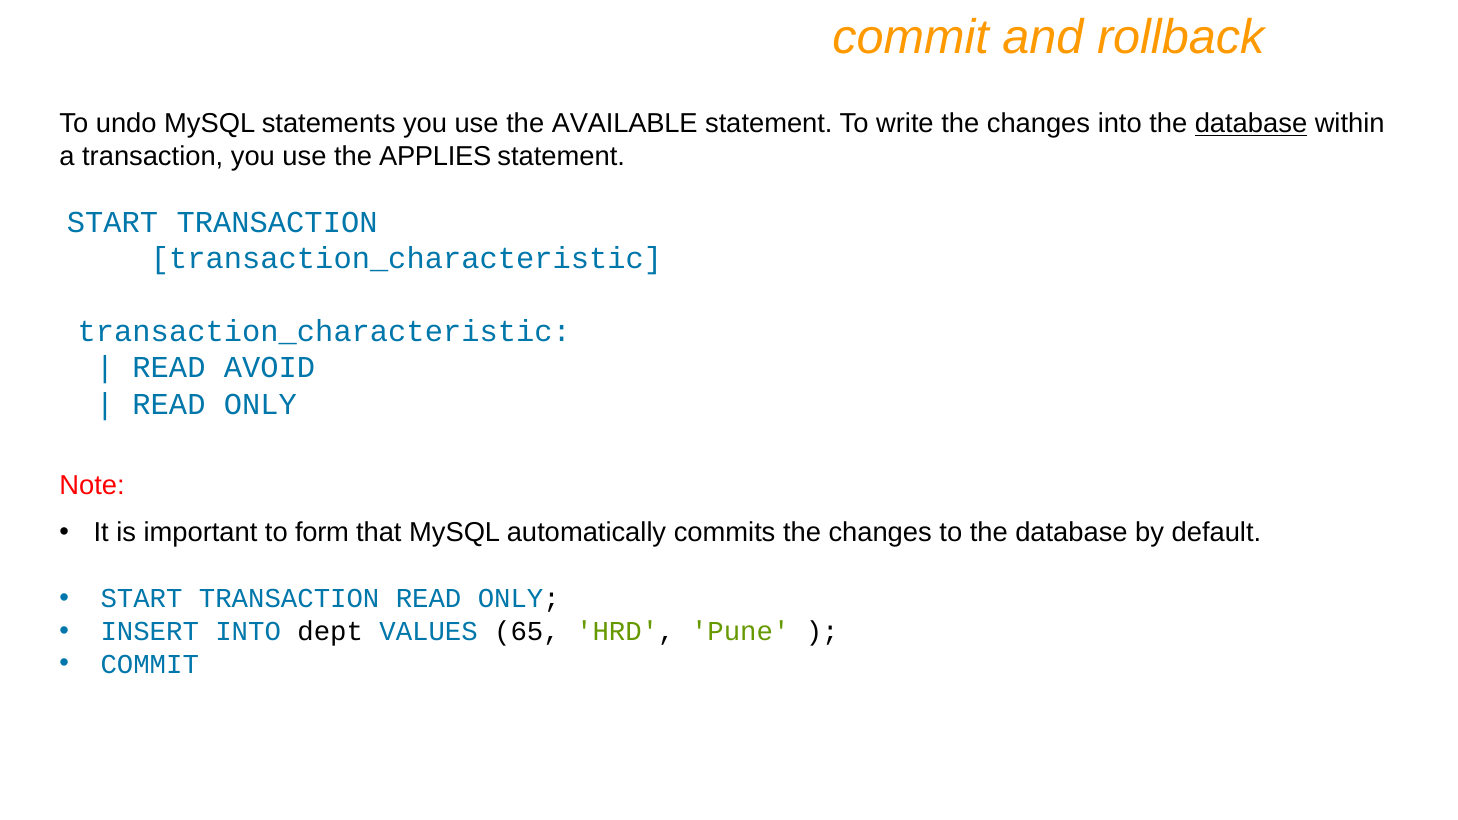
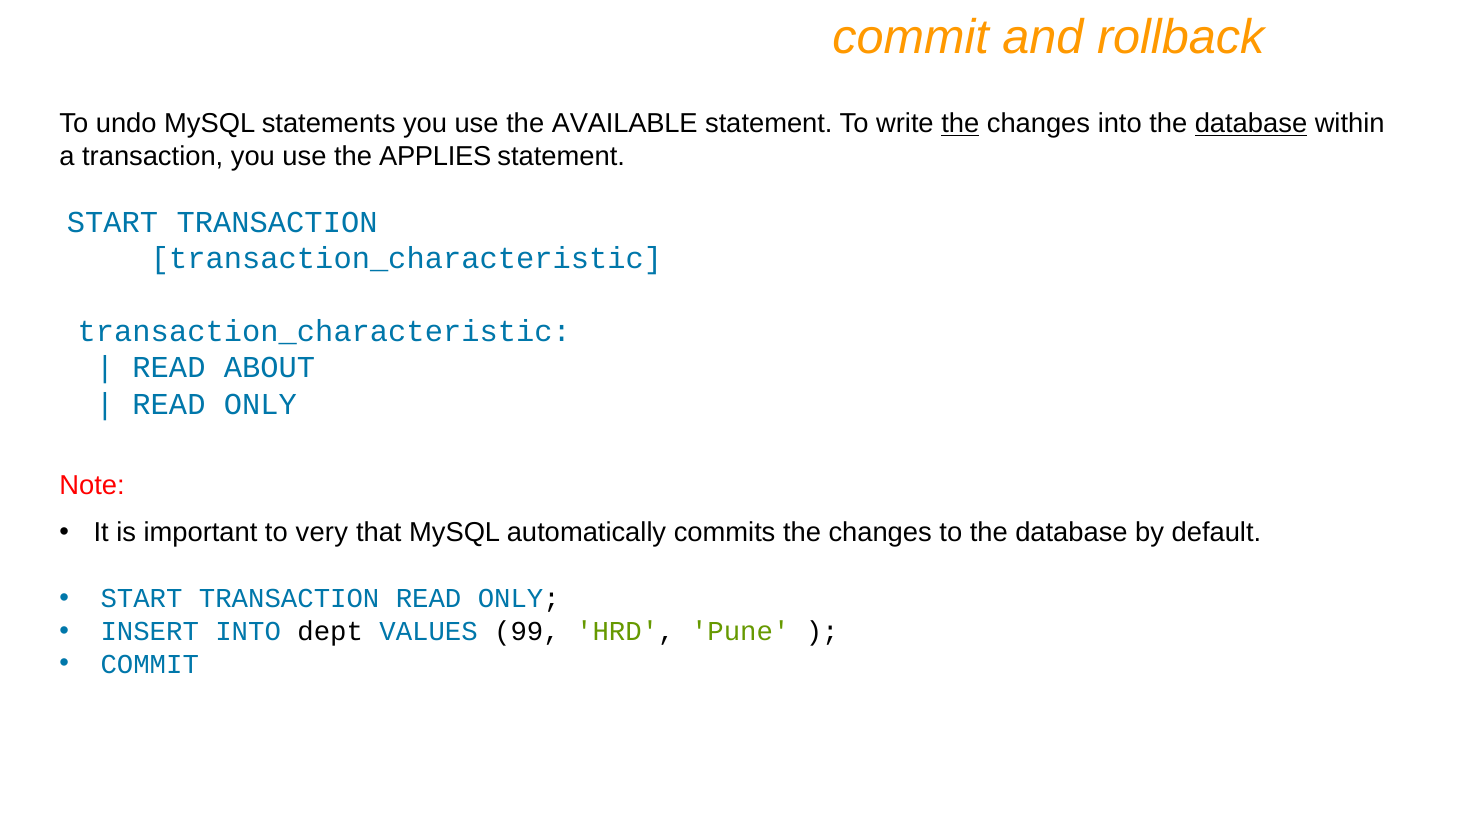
the underline: none -> present (960, 124)
AVOID: AVOID -> ABOUT (269, 368)
form: form -> very (322, 533)
65: 65 -> 99 (527, 632)
